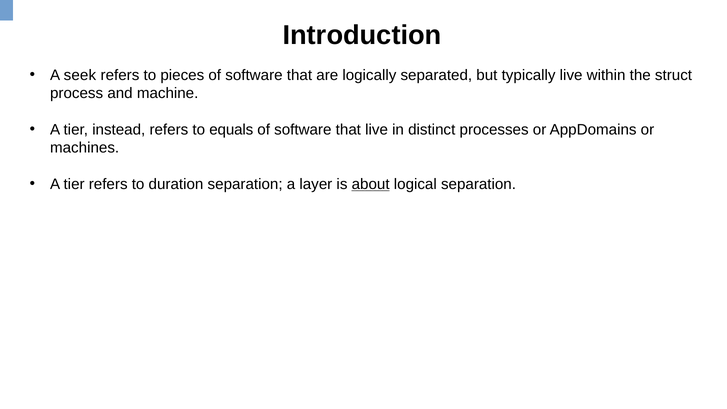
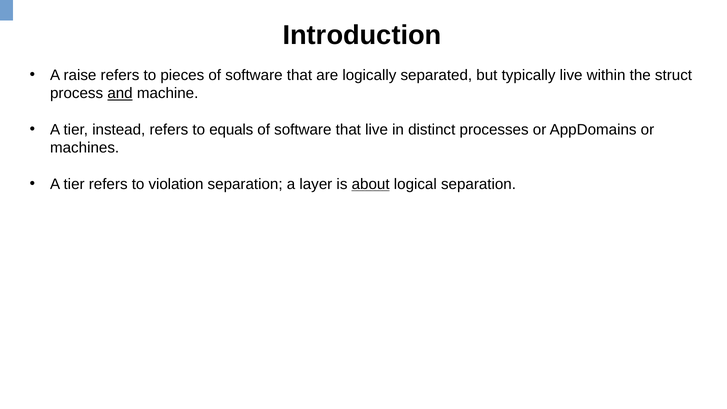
seek: seek -> raise (80, 75)
and underline: none -> present (120, 93)
duration: duration -> violation (176, 184)
